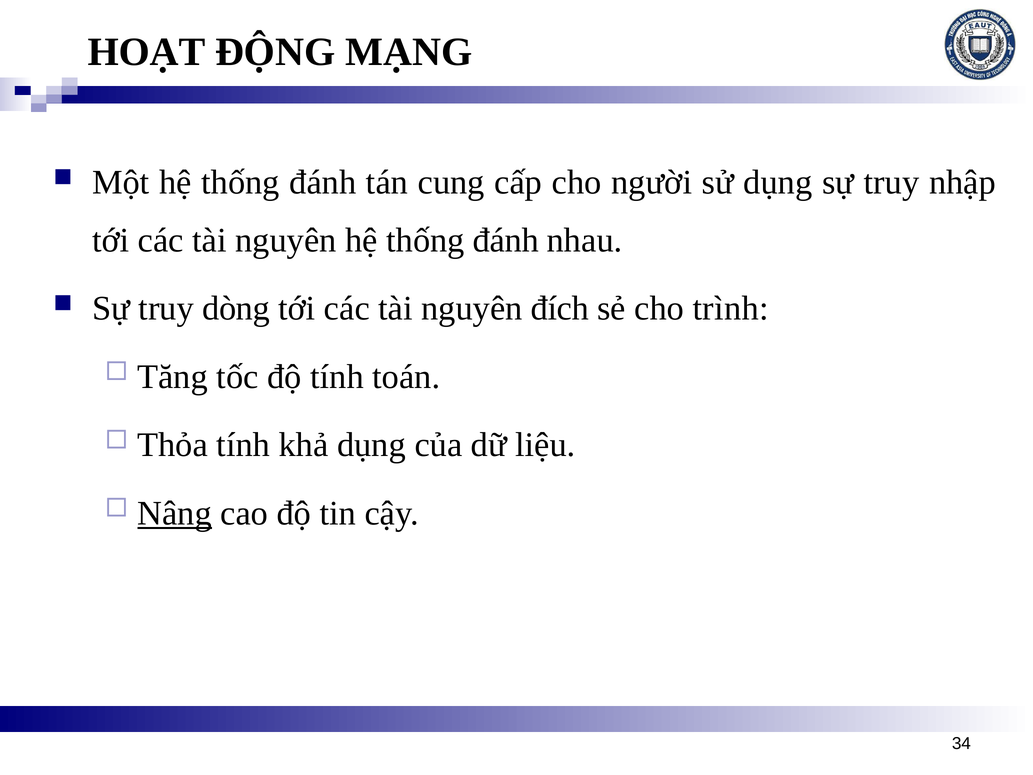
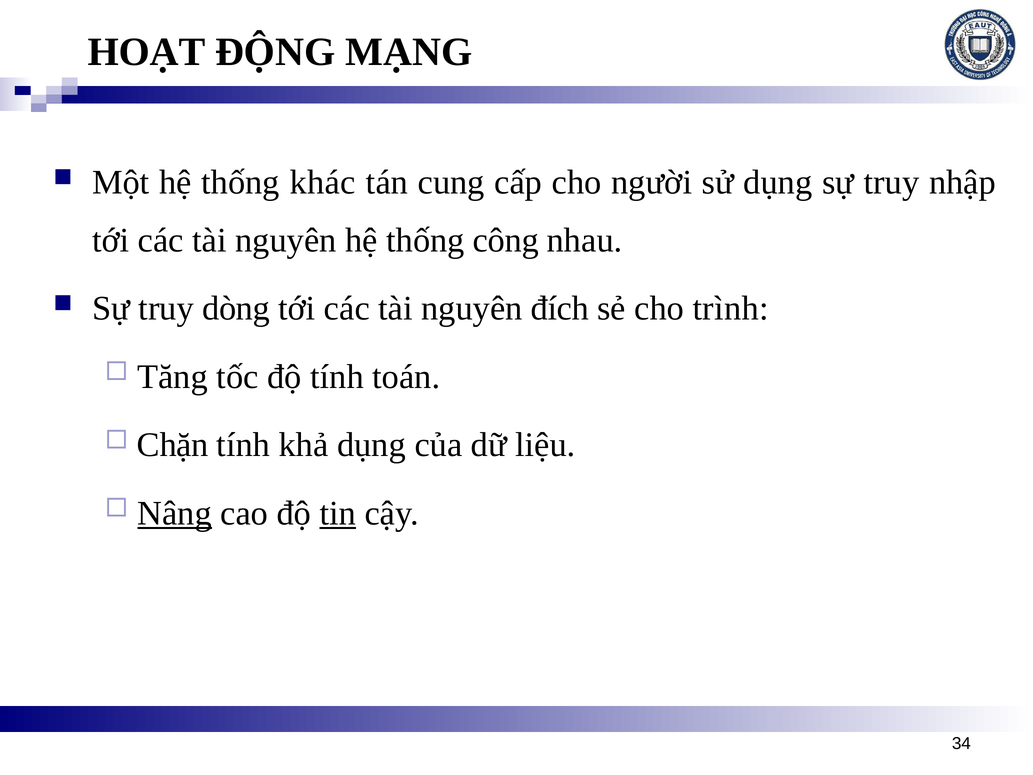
Một hệ thống đánh: đánh -> khác (323, 183)
nguyên hệ thống đánh: đánh -> công (506, 240)
Thỏa: Thỏa -> Chặn (173, 445)
tin underline: none -> present (338, 513)
